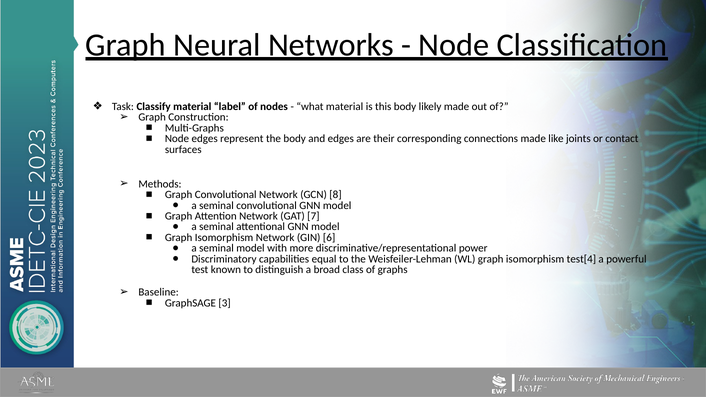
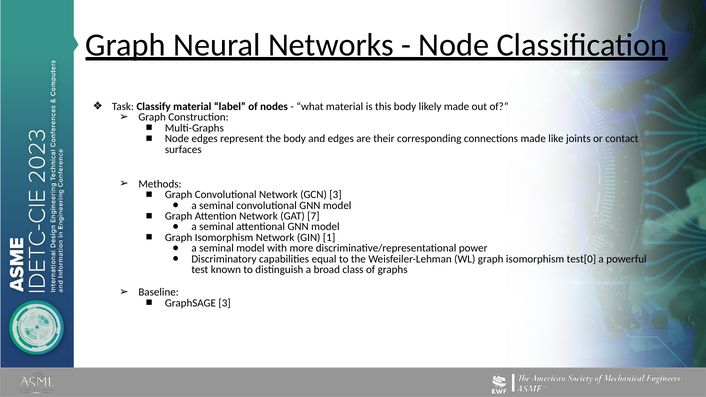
GCN 8: 8 -> 3 (335, 195)
6: 6 -> 1 (329, 238)
test[4: test[4 -> test[0 (581, 259)
